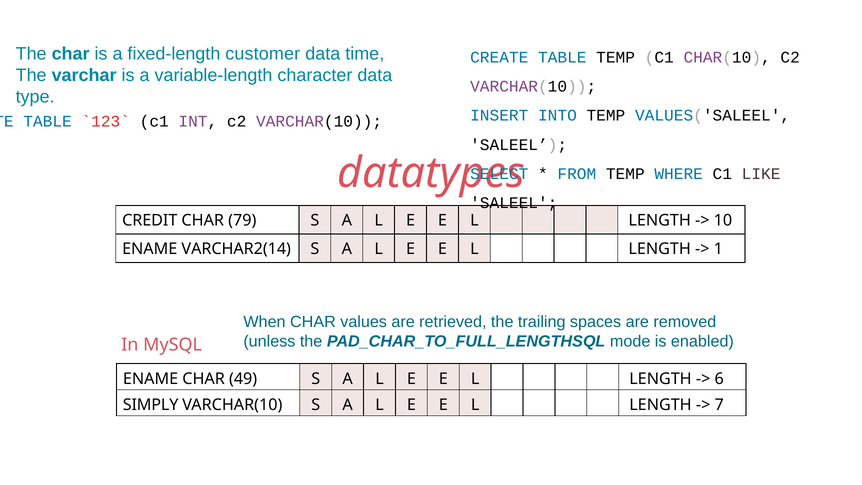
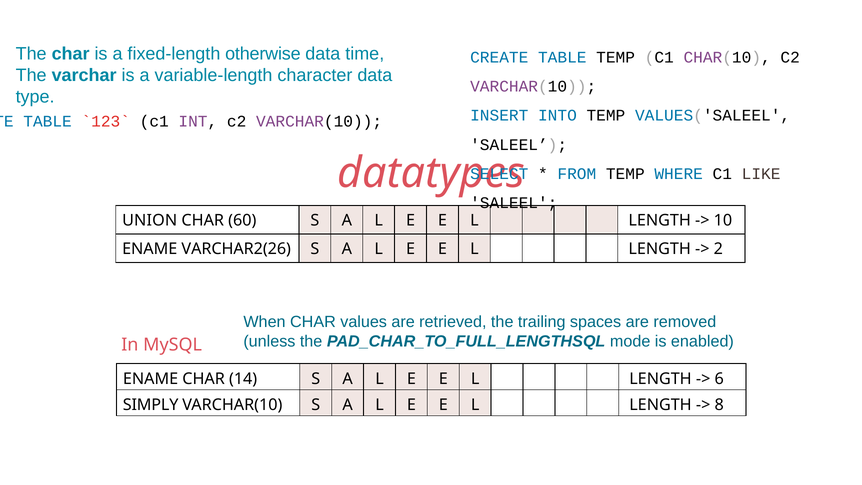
customer: customer -> otherwise (263, 54)
CREDIT: CREDIT -> UNION (150, 221)
79: 79 -> 60 (242, 221)
VARCHAR2(14: VARCHAR2(14 -> VARCHAR2(26 (236, 249)
1: 1 -> 2 (718, 249)
49: 49 -> 14 (243, 379)
7: 7 -> 8 (719, 405)
